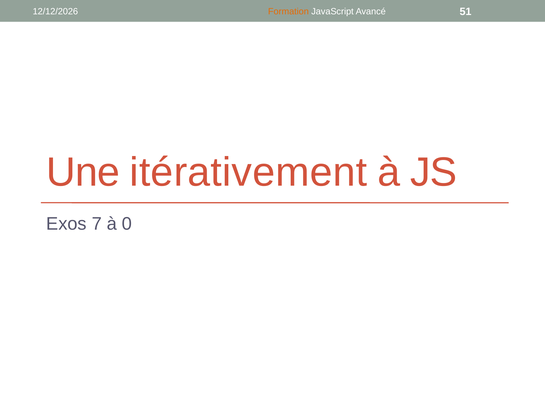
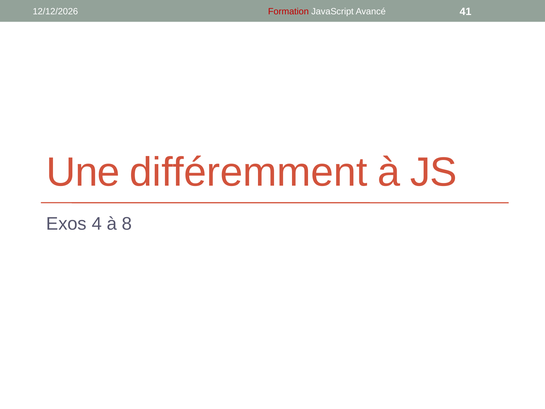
Formation colour: orange -> red (288, 12)
51: 51 -> 41 (466, 12)
itérativement: itérativement -> différemment (249, 172)
7: 7 -> 4 (97, 224)
0: 0 -> 8 (127, 224)
